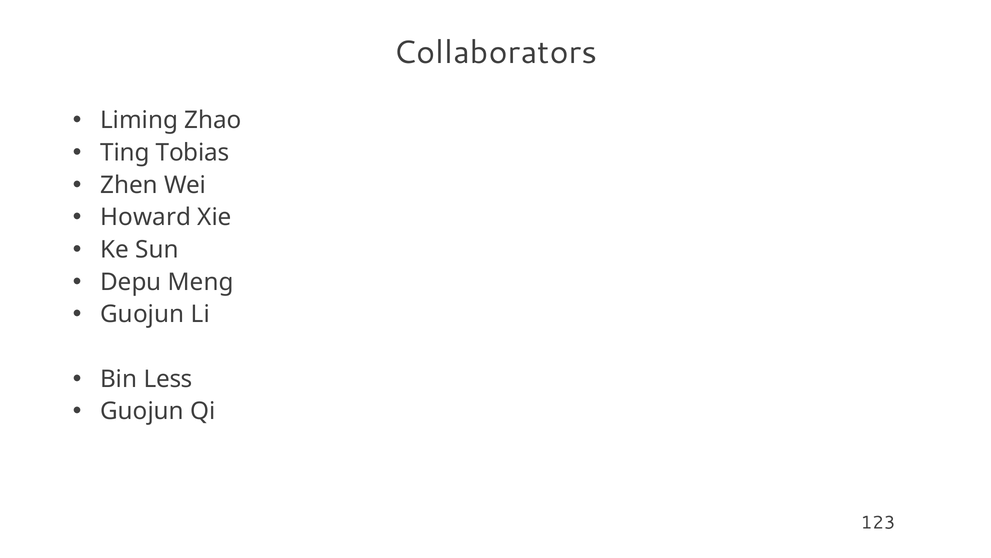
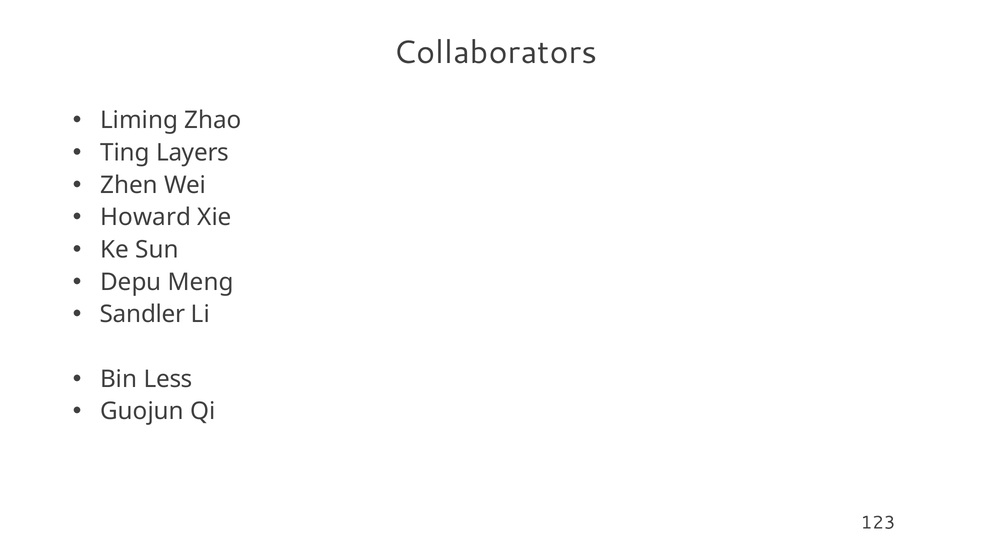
Tobias: Tobias -> Layers (193, 153)
Guojun: Guojun -> Sandler (143, 314)
